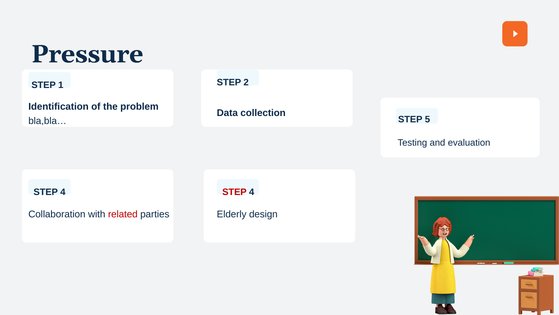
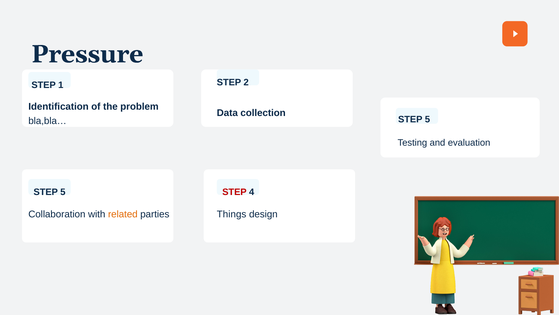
4: 4 -> 5 (63, 192)
related colour: red -> orange (123, 214)
Elderly: Elderly -> Things (232, 214)
